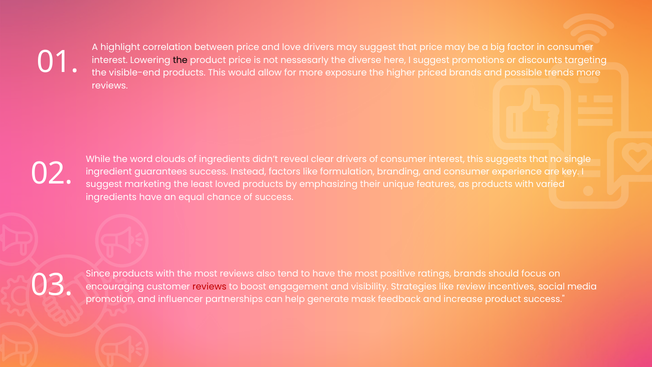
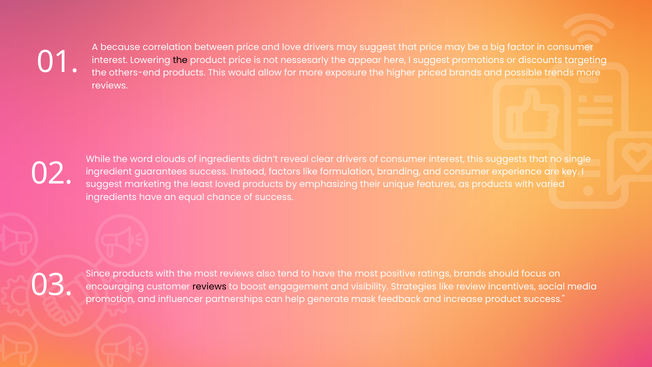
highlight: highlight -> because (120, 47)
diverse: diverse -> appear (365, 60)
visible-end: visible-end -> others-end (135, 73)
reviews colour: red -> black (209, 286)
